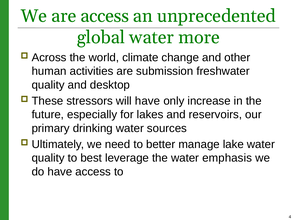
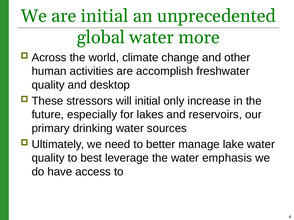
are access: access -> initial (105, 16)
submission: submission -> accomplish (165, 71)
will have: have -> initial (148, 101)
